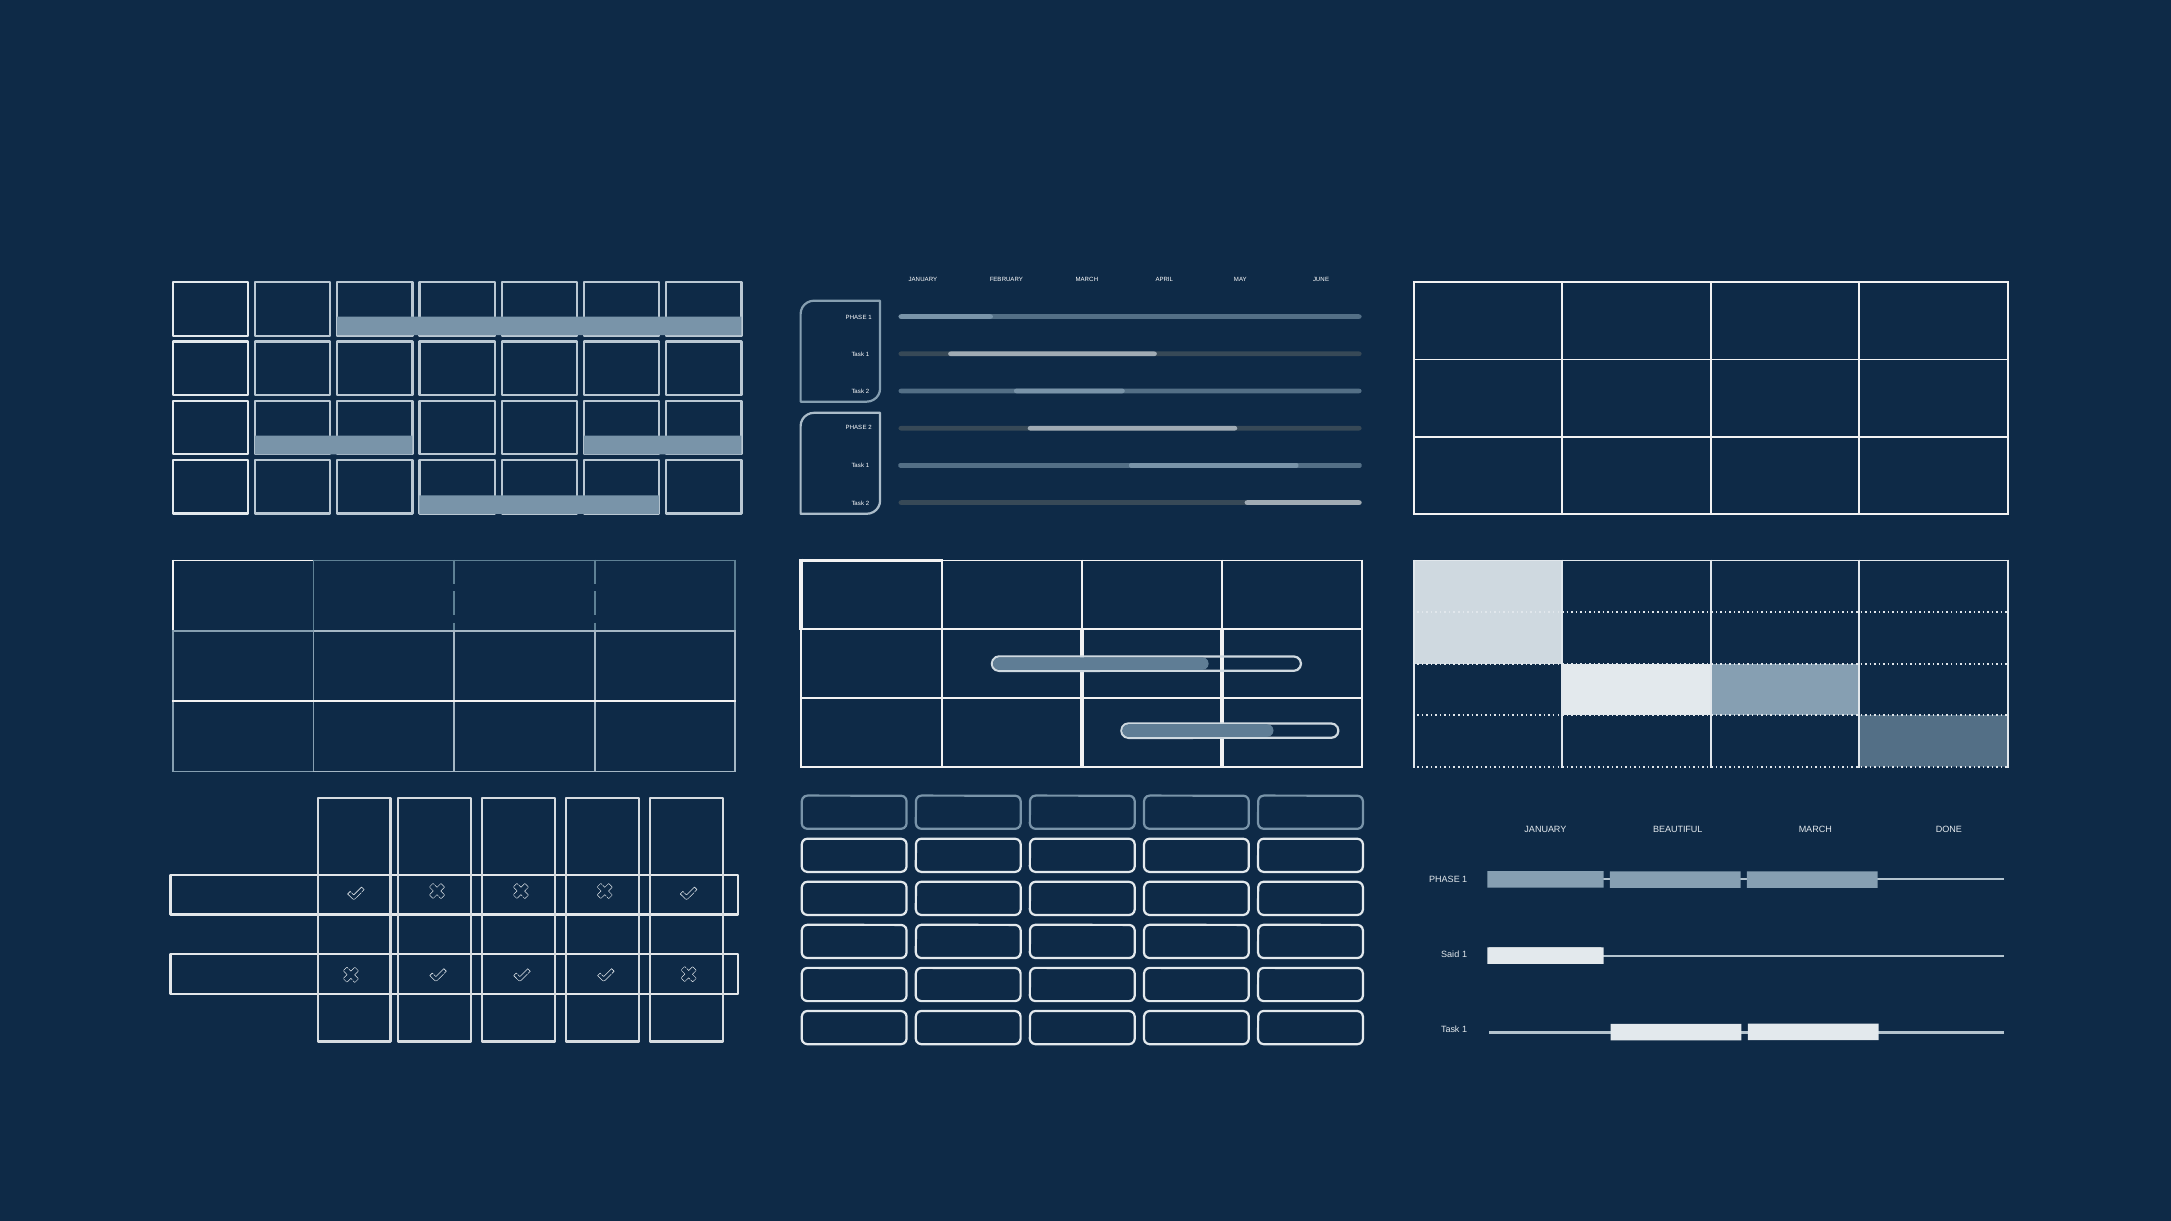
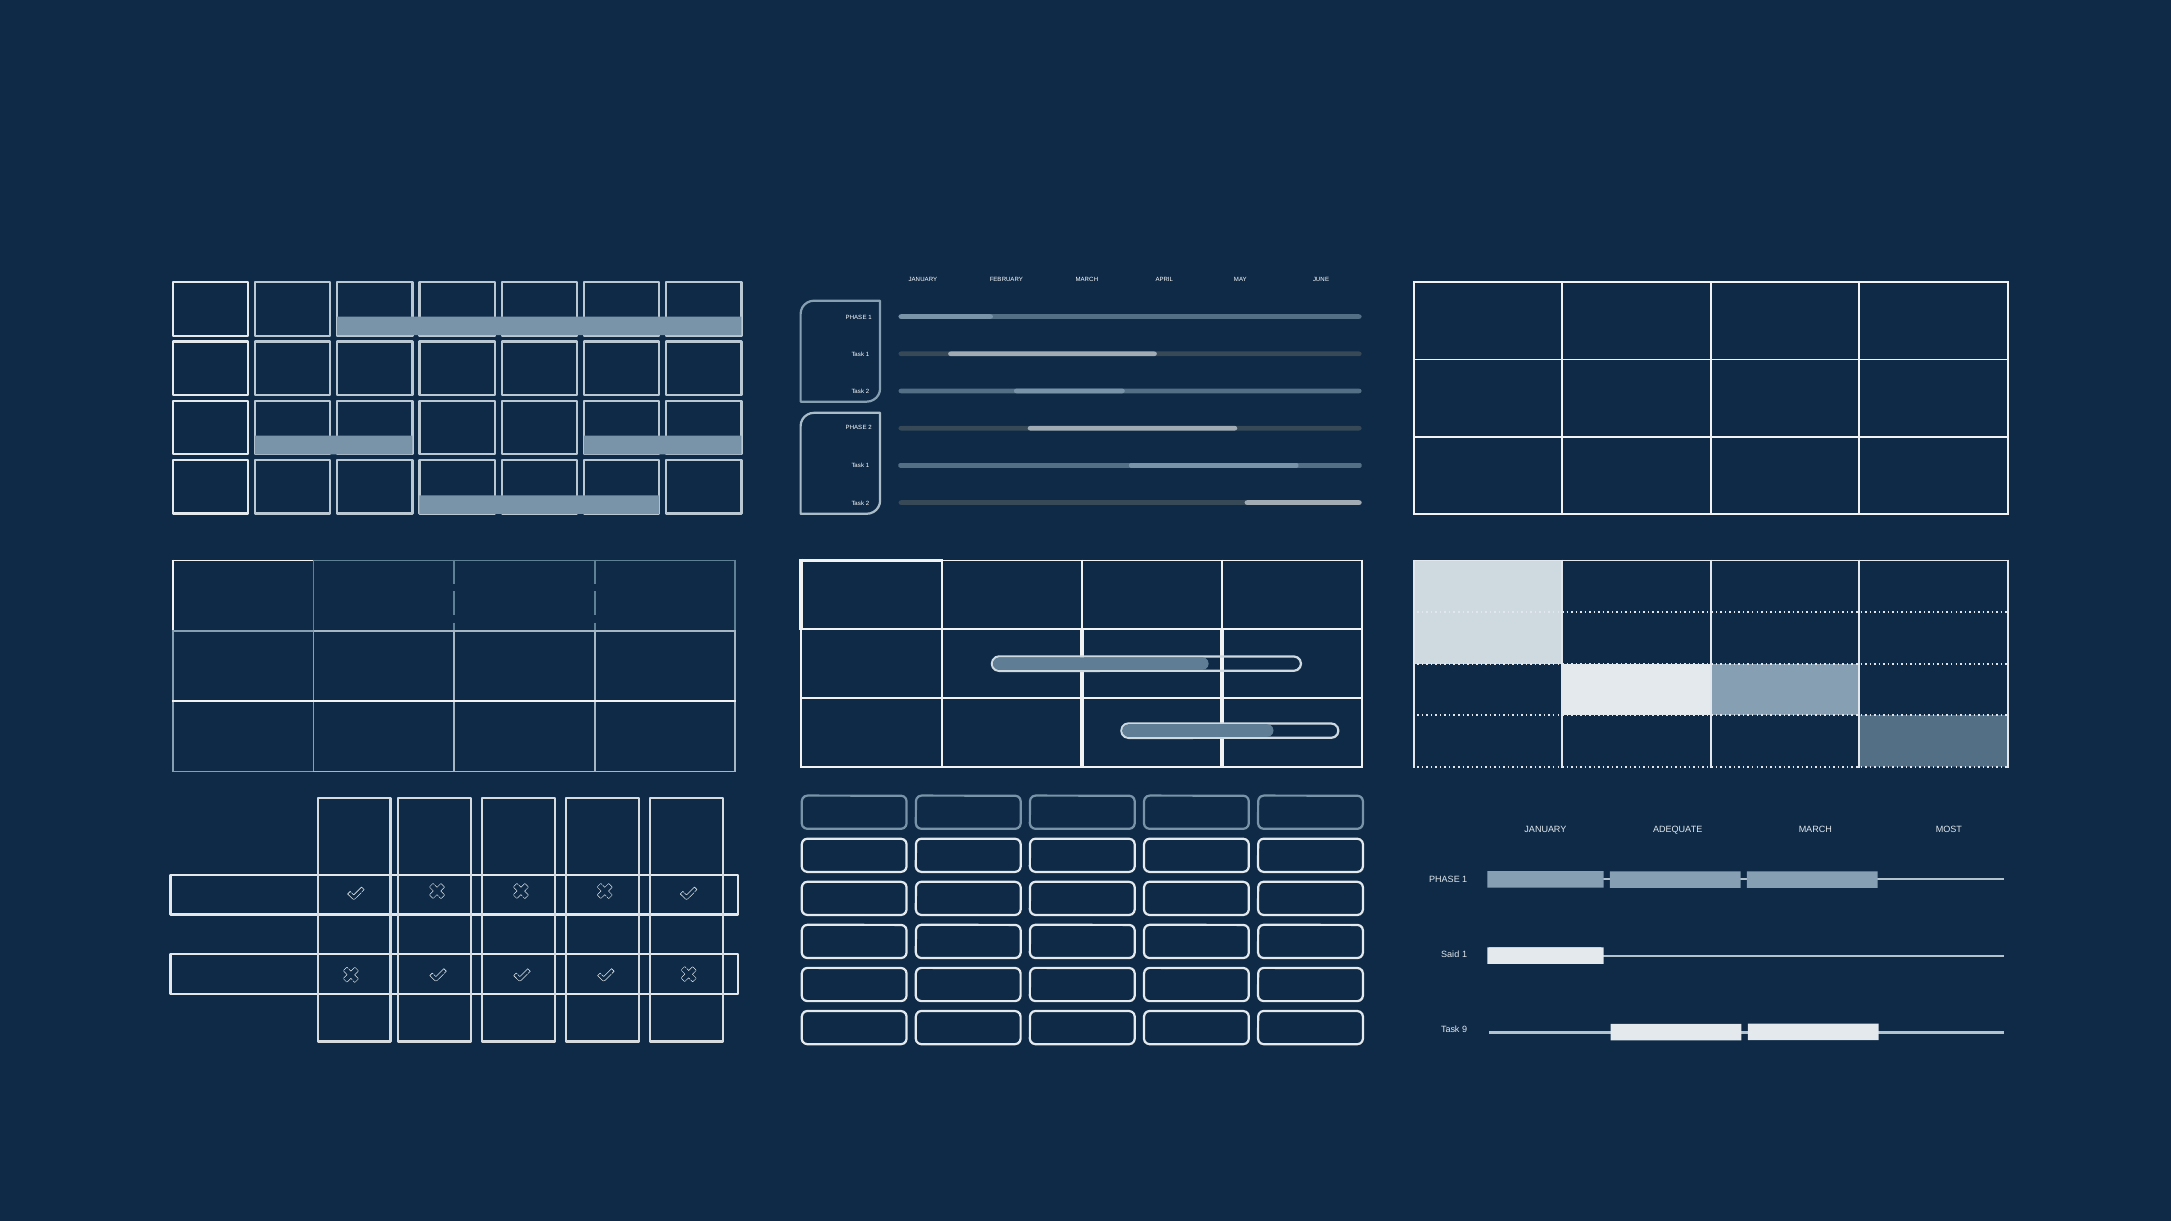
BEAUTIFUL: BEAUTIFUL -> ADEQUATE (1678, 830)
DONE: DONE -> MOST (1949, 830)
1: 1 -> 9 (1465, 1030)
